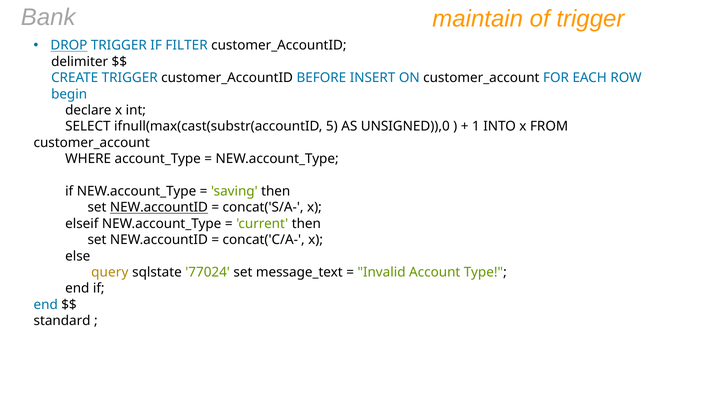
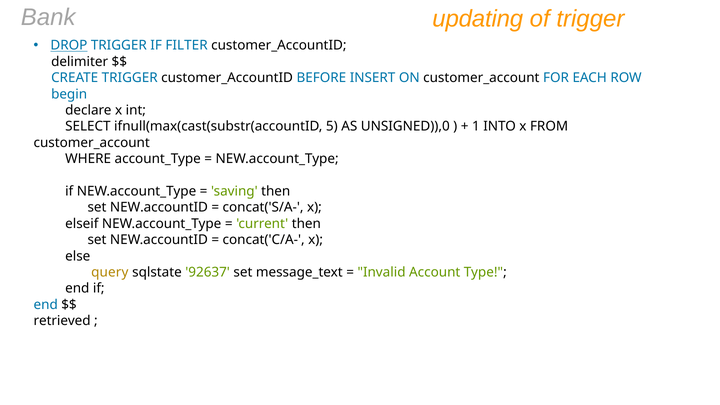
maintain: maintain -> updating (478, 19)
NEW.accountID underline: present -> none (159, 207)
77024: 77024 -> 92637 (208, 272)
standard: standard -> retrieved (62, 321)
